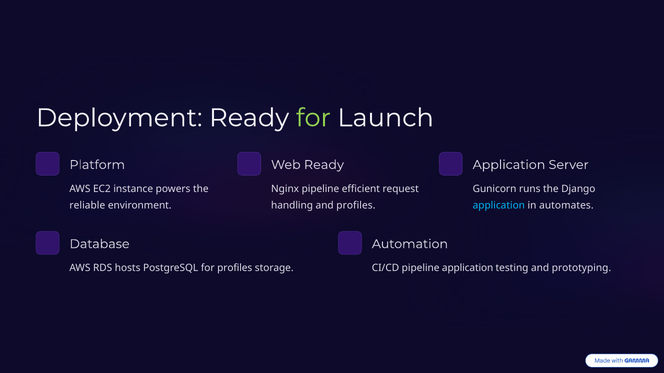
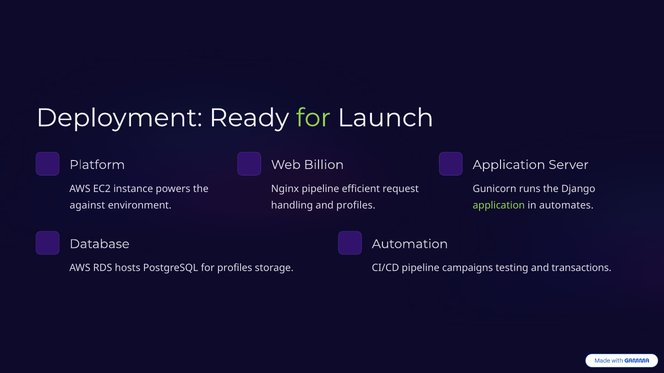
Web Ready: Ready -> Billion (324, 165)
reliable: reliable -> against (87, 206)
application colour: light blue -> light green (499, 206)
pipeline application: application -> campaigns (468, 269)
prototyping: prototyping -> transactions (582, 269)
